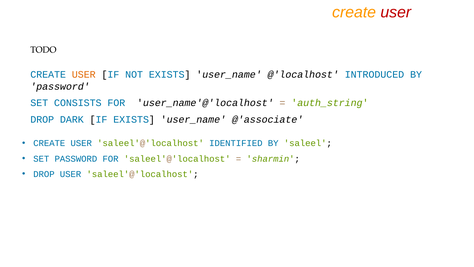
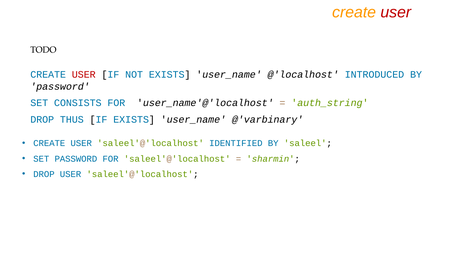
USER colour: orange -> red (84, 74)
DARK: DARK -> THUS (72, 119)
@'associate: @'associate -> @'varbinary (268, 119)
